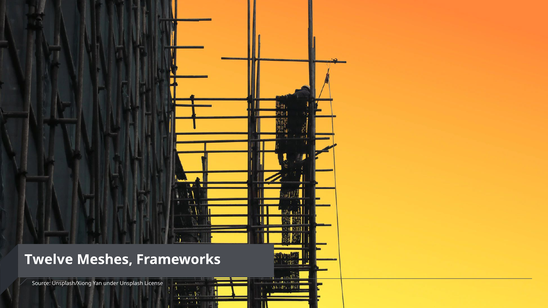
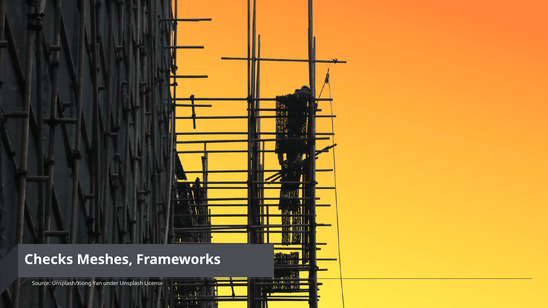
Twelve: Twelve -> Checks (49, 260)
